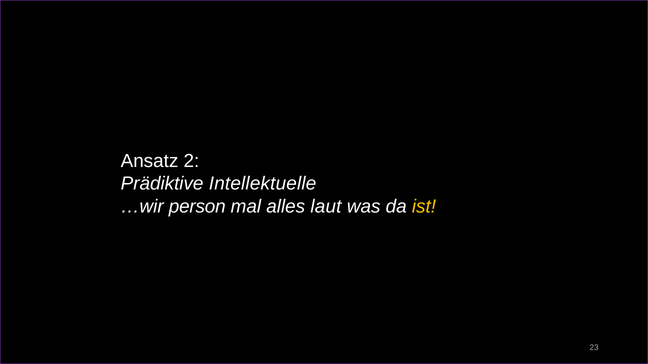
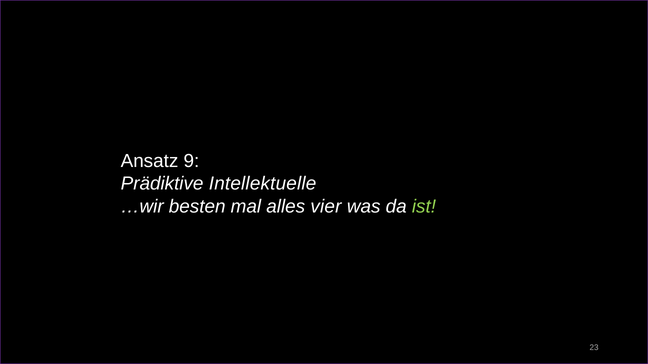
2: 2 -> 9 (191, 161)
person: person -> besten (197, 207)
laut: laut -> vier (326, 207)
ist colour: yellow -> light green (424, 207)
